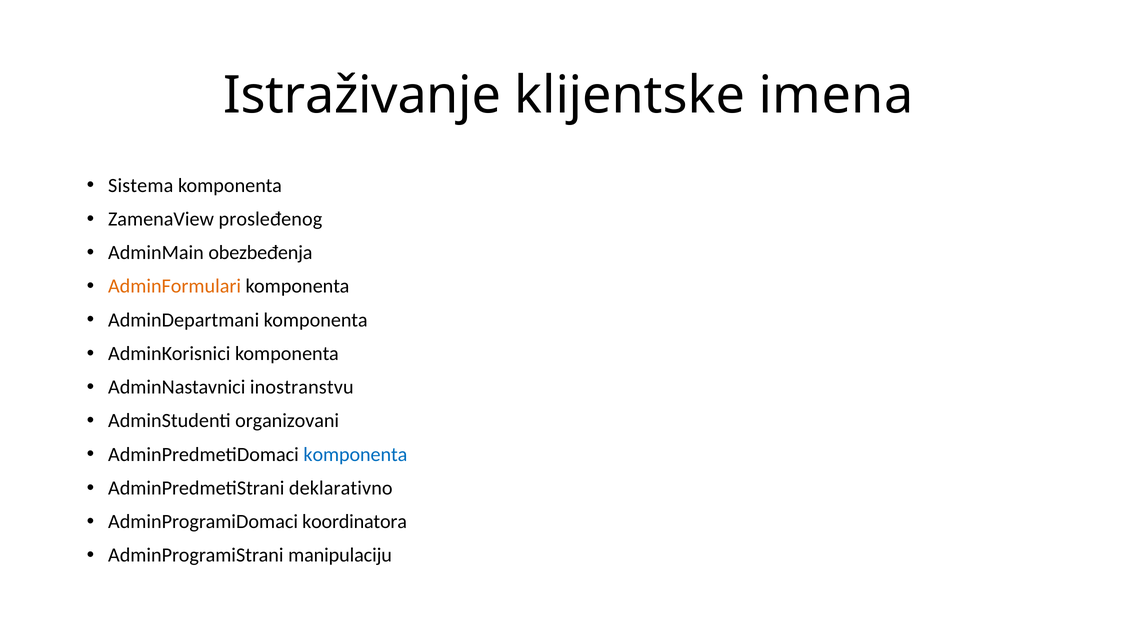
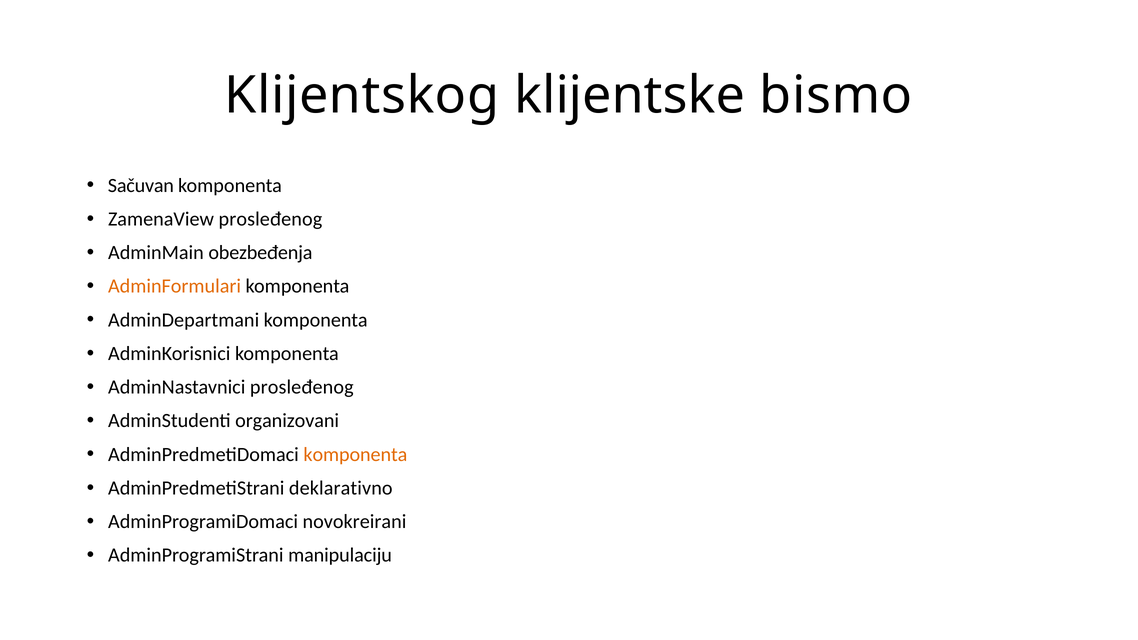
Istraživanje: Istraživanje -> Klijentskog (362, 96)
imena: imena -> bismo (836, 96)
Sistema: Sistema -> Sačuvan (141, 185)
AdminNastavnici inostranstvu: inostranstvu -> prosleđenog (302, 387)
komponenta colour: blue -> orange (355, 455)
koordinatora: koordinatora -> novokreirani (354, 522)
